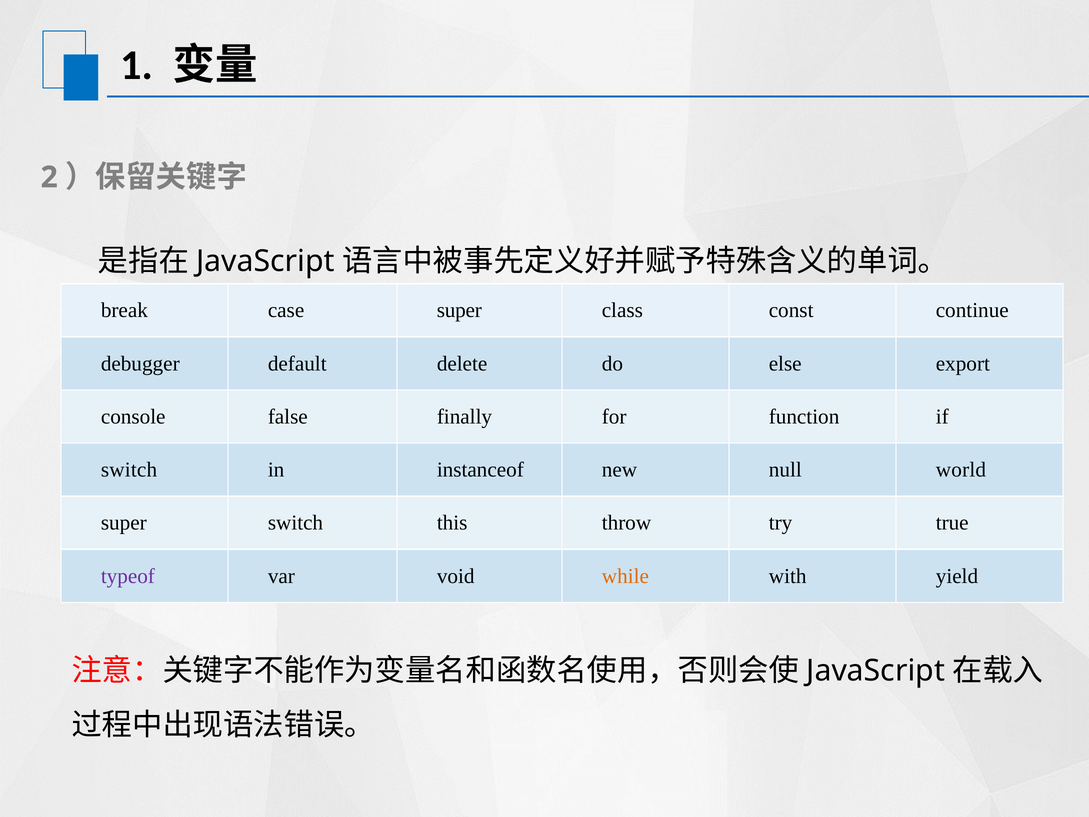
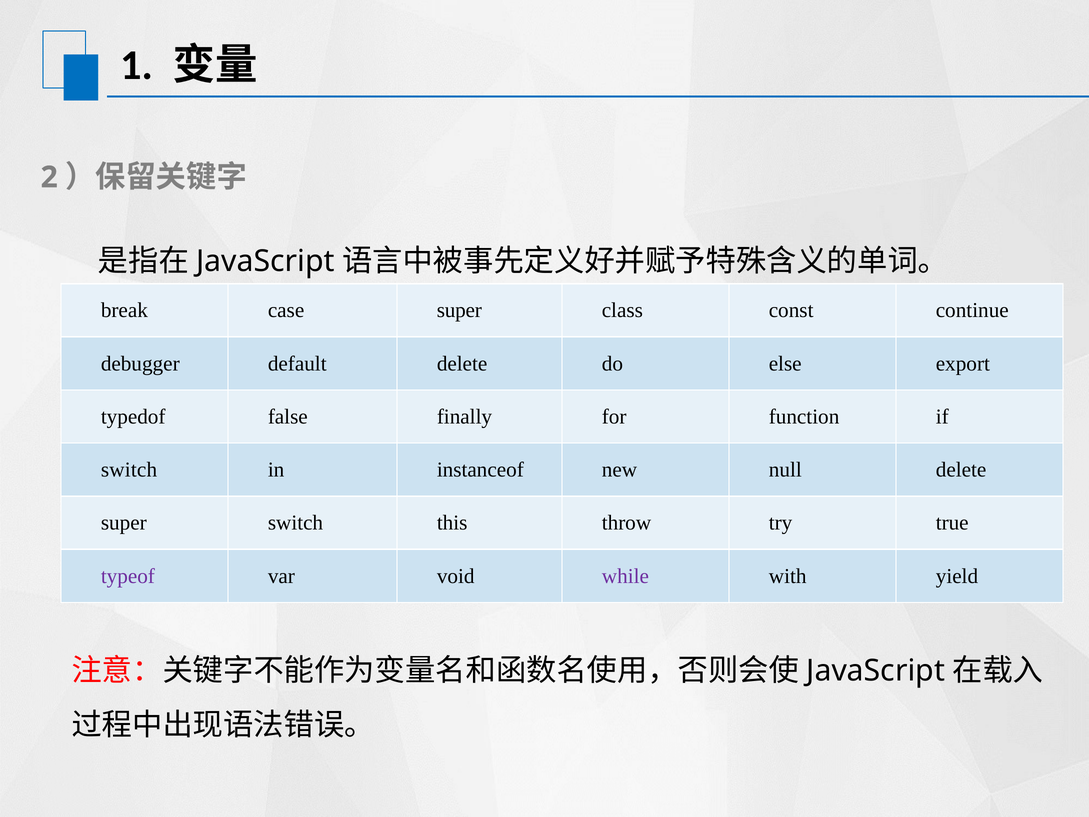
console: console -> typedof (133, 417)
null world: world -> delete (961, 470)
while colour: orange -> purple (625, 576)
